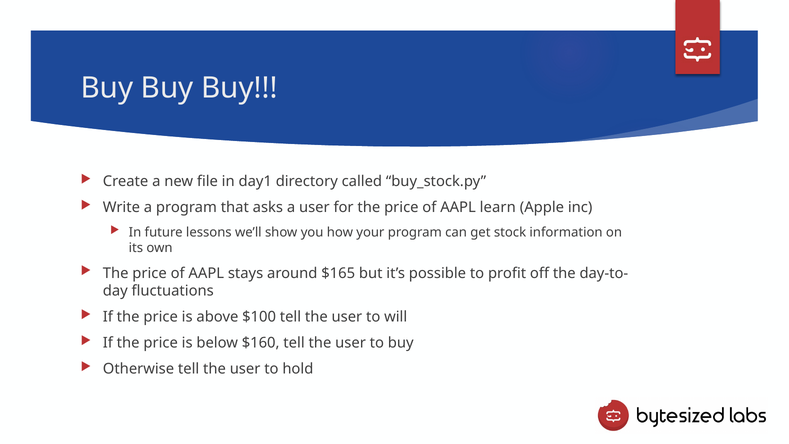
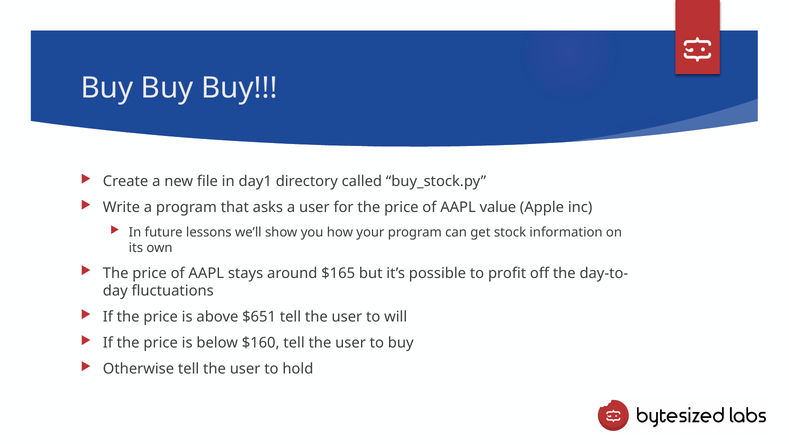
learn: learn -> value (498, 207)
$100: $100 -> $651 (259, 317)
